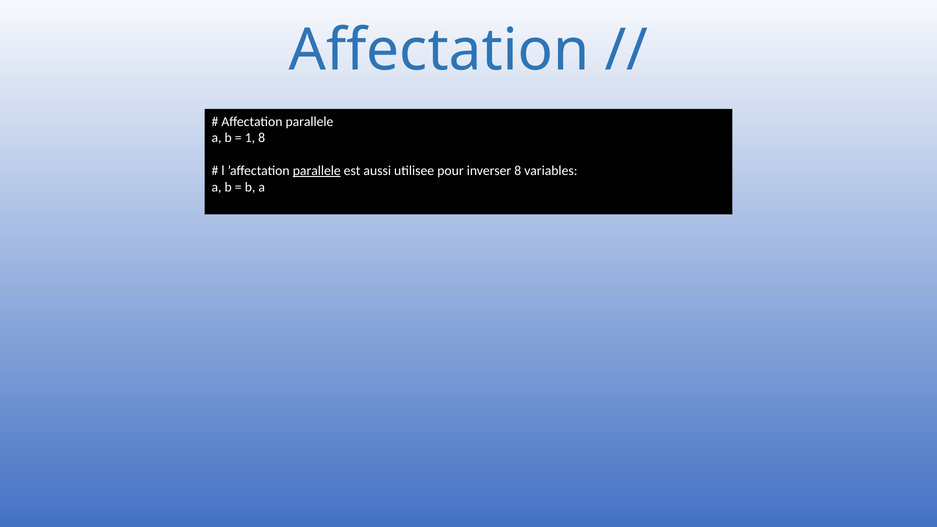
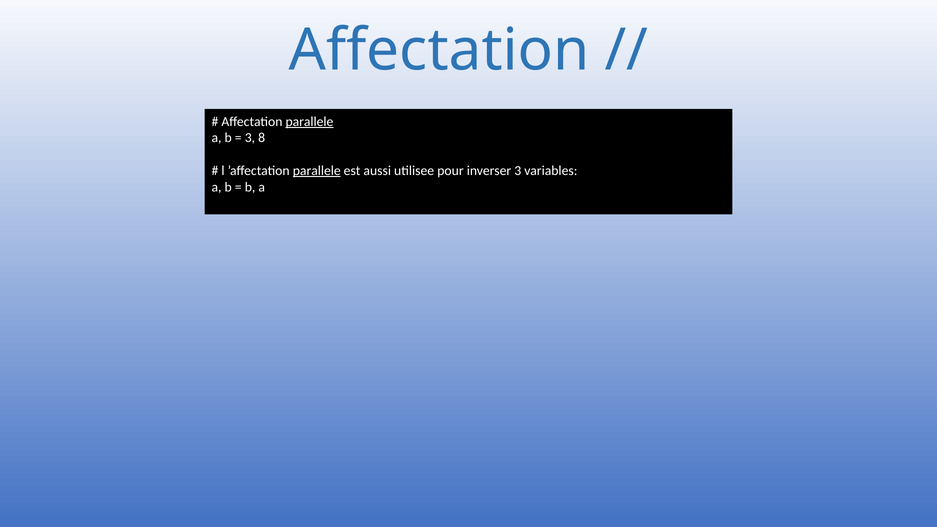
parallele underline: none -> present (309, 122)
1: 1 -> 3 (250, 138)
inverser 8: 8 -> 3 (518, 171)
